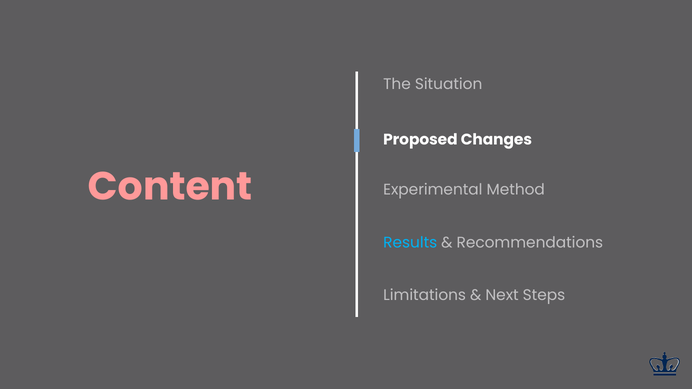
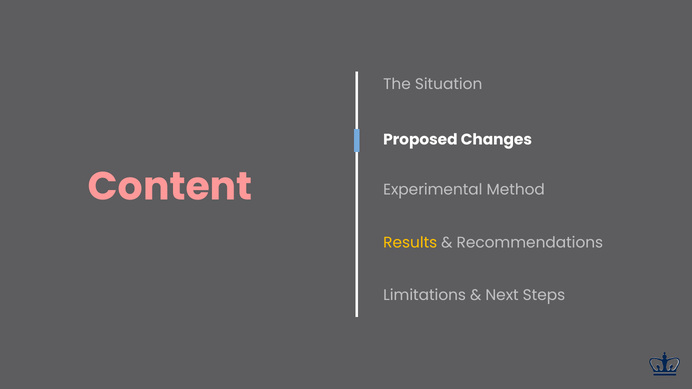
Results colour: light blue -> yellow (410, 243)
